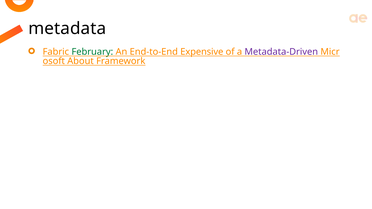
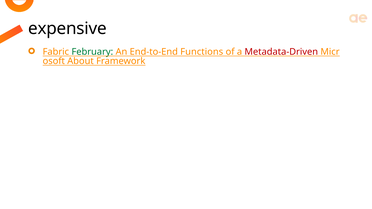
metadata: metadata -> expensive (67, 29)
Expensive: Expensive -> Functions (202, 52)
Metadata-Driven colour: purple -> red (281, 52)
